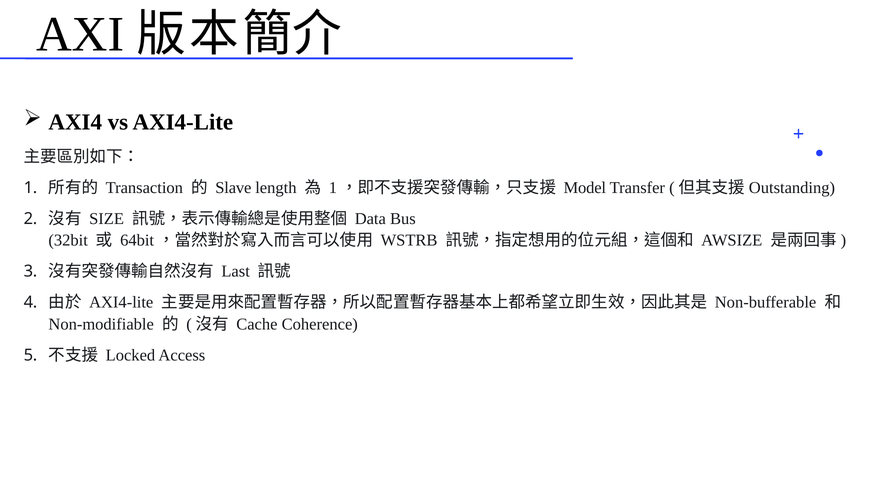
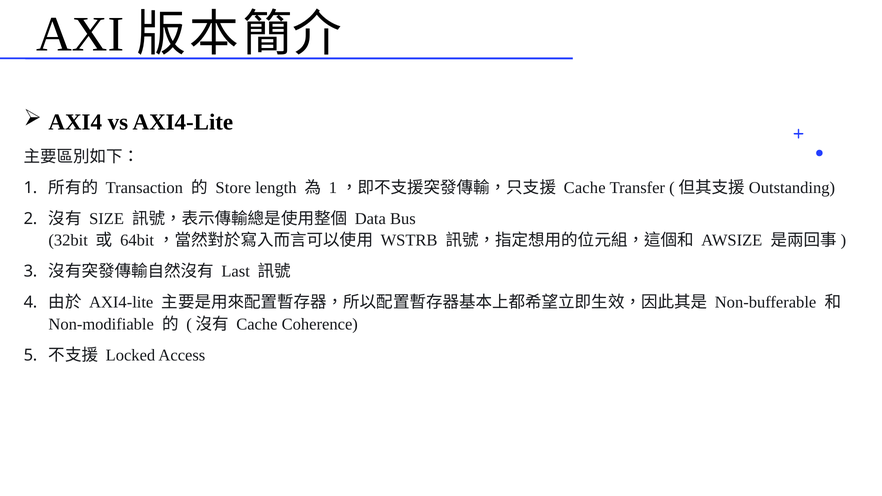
Slave: Slave -> Store (233, 188)
Model: Model -> Cache (585, 188)
